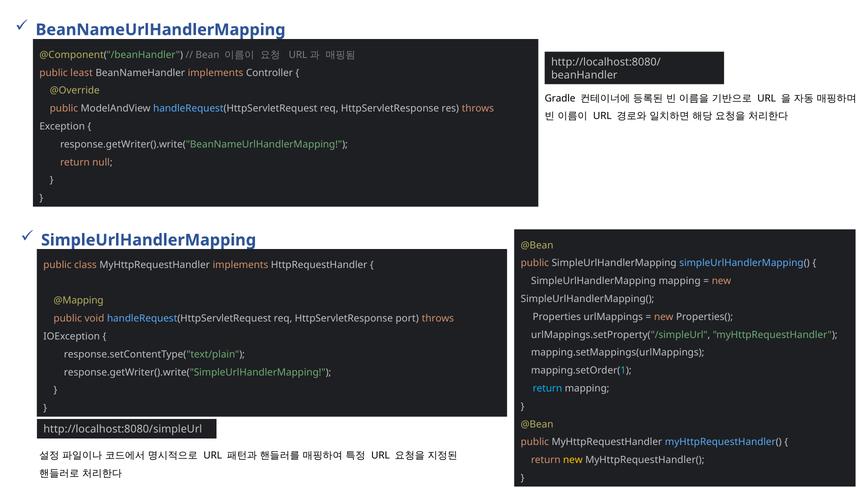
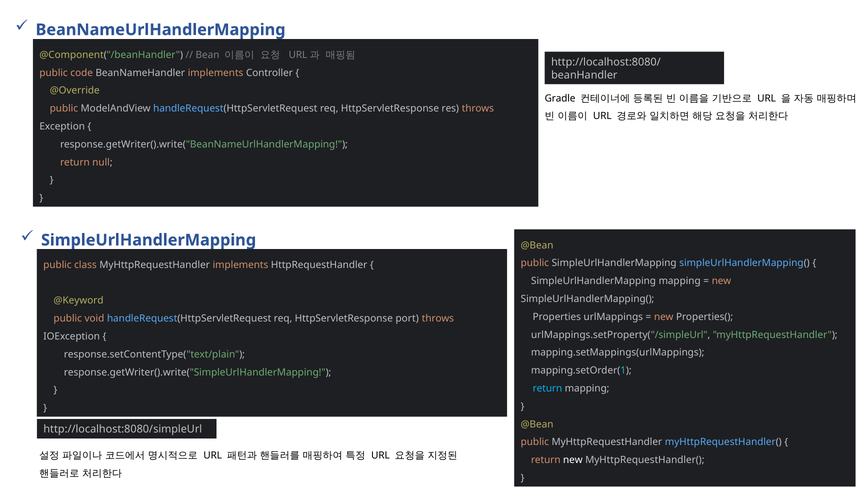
least: least -> code (82, 73)
@Mapping: @Mapping -> @Keyword (79, 301)
new colour: yellow -> white (573, 460)
